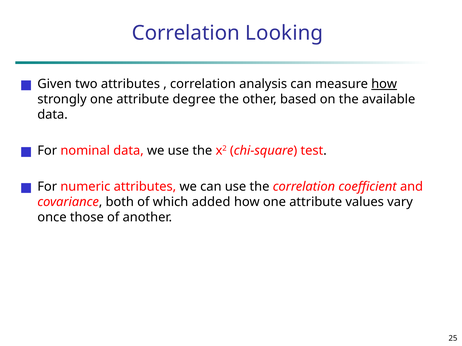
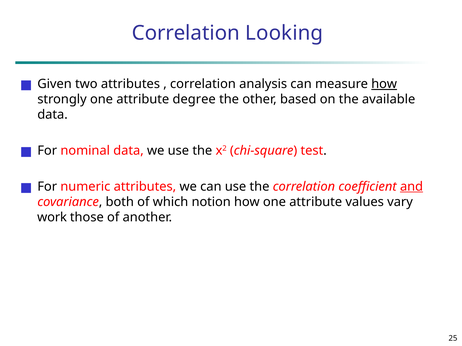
and underline: none -> present (412, 187)
added: added -> notion (211, 202)
once: once -> work (52, 218)
